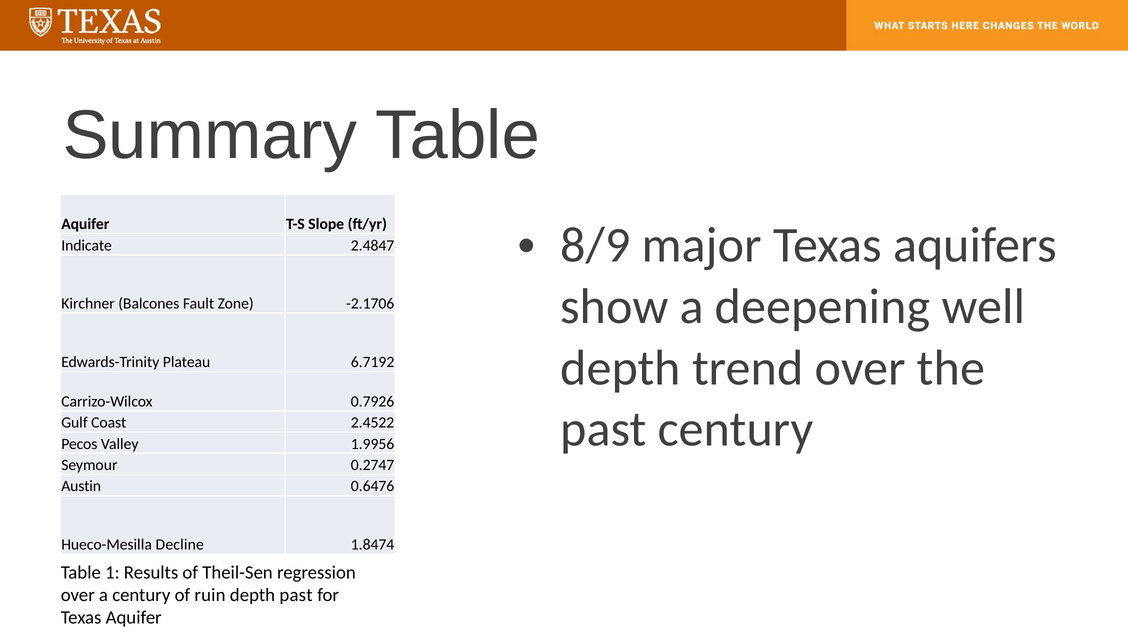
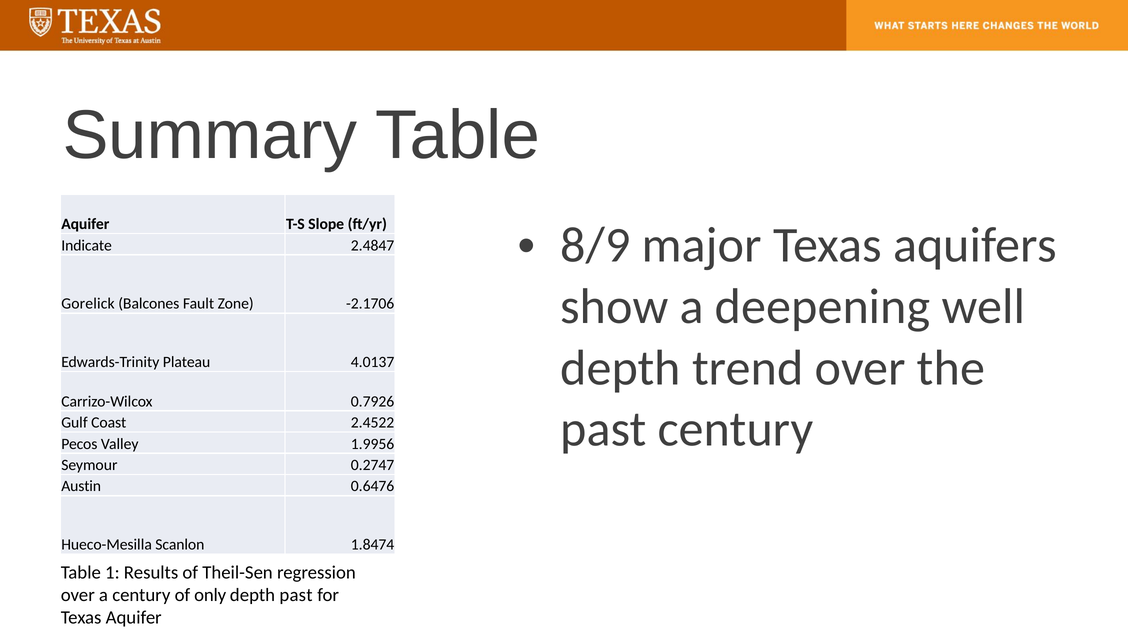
Kirchner: Kirchner -> Gorelick (88, 304)
6.7192: 6.7192 -> 4.0137 (373, 362)
Decline: Decline -> Scanlon (180, 544)
ruin: ruin -> only (210, 594)
